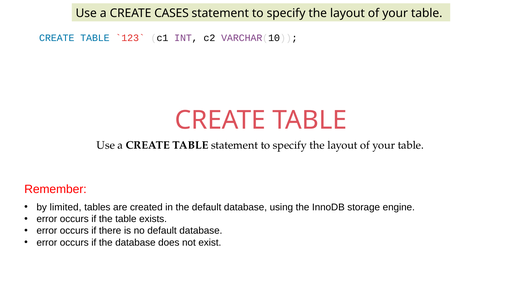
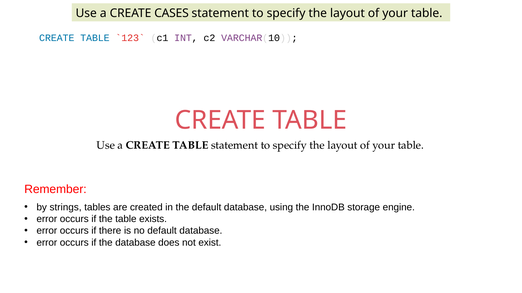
limited: limited -> strings (66, 208)
